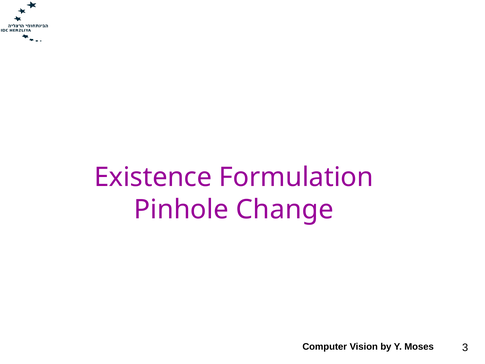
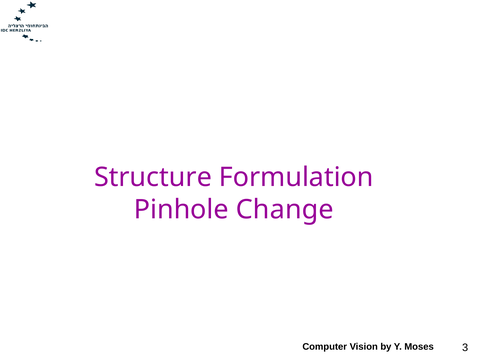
Existence: Existence -> Structure (153, 177)
